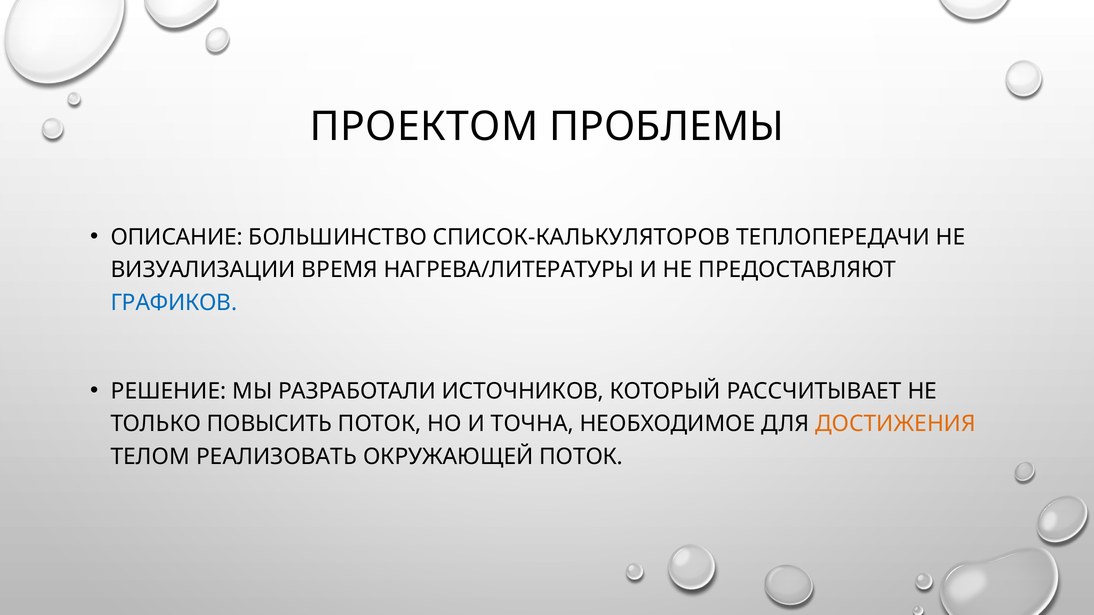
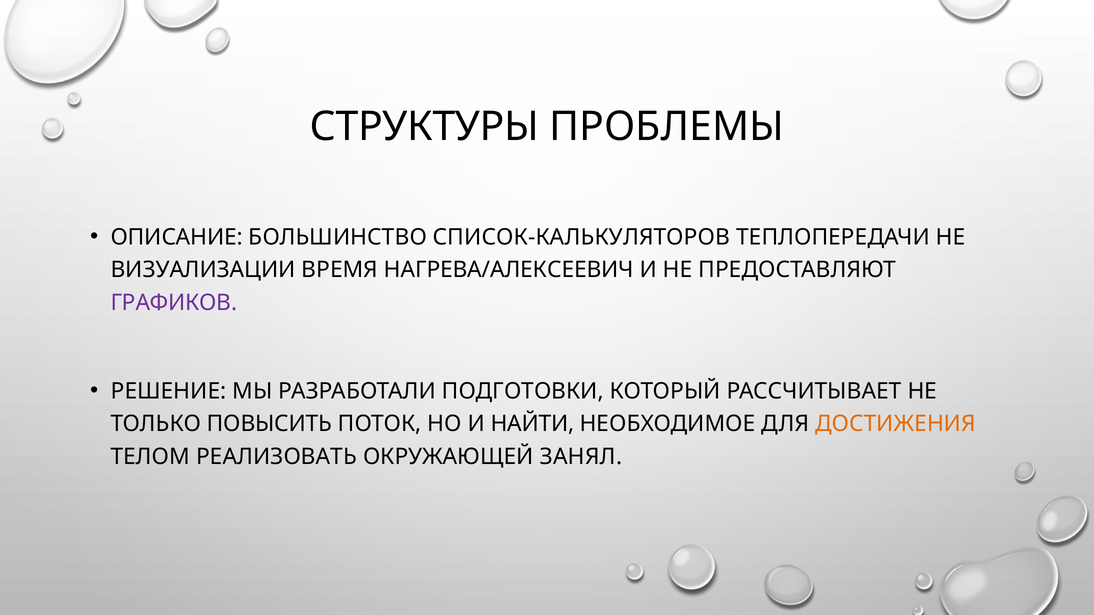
ПРОЕКТОМ: ПРОЕКТОМ -> СТРУКТУРЫ (424, 127)
НАГРЕВА/ЛИТЕРАТУРЫ: НАГРЕВА/ЛИТЕРАТУРЫ -> НАГРЕВА/АЛЕКСЕЕВИЧ (509, 270)
ГРАФИКОВ colour: blue -> purple (174, 303)
ИСТОЧНИКОВ: ИСТОЧНИКОВ -> ПОДГОТОВКИ (523, 391)
ТОЧНА: ТОЧНА -> НАЙТИ (532, 424)
ОКРУЖАЮЩЕЙ ПОТОК: ПОТОК -> ЗАНЯЛ (581, 457)
